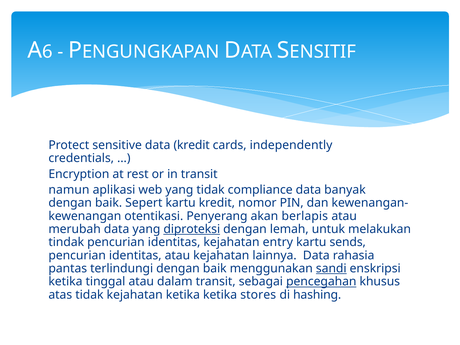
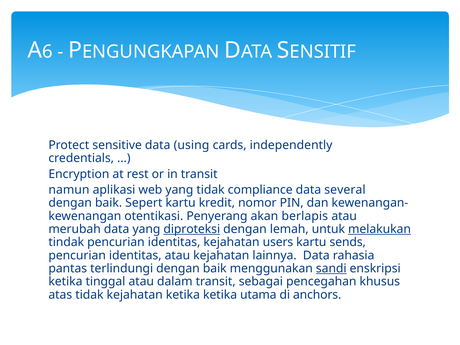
data kredit: kredit -> using (191, 145)
banyak: banyak -> several (345, 190)
melakukan underline: none -> present (380, 229)
entry: entry -> users (278, 242)
pencegahan underline: present -> none (321, 282)
stores: stores -> utama (258, 295)
hashing: hashing -> anchors (317, 295)
